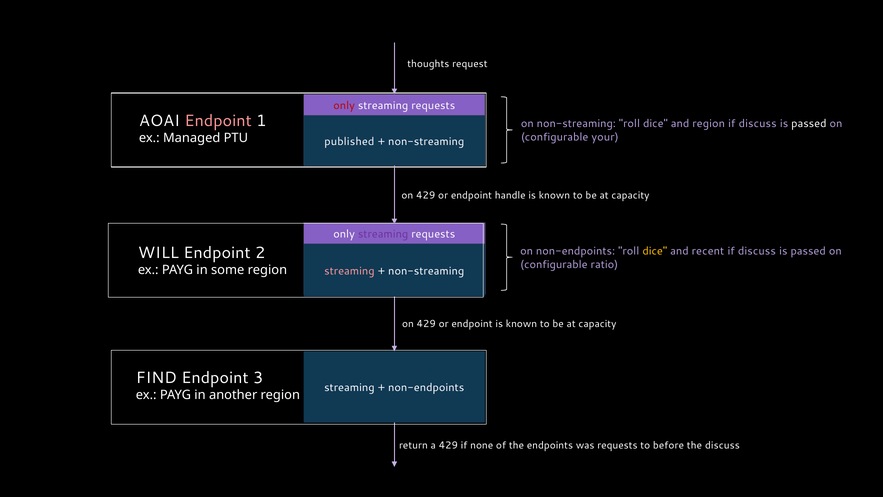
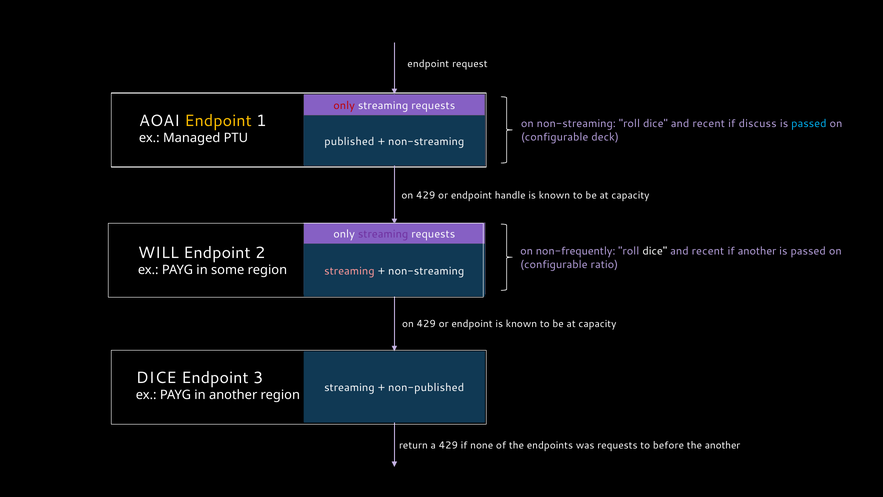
thoughts: thoughts -> endpoint (428, 64)
Endpoint colour: pink -> yellow (218, 121)
region: region -> recent (709, 124)
passed colour: white -> light blue (809, 124)
your: your -> deck (605, 137)
on non-endpoints: non-endpoints -> non-frequently (576, 251)
dice colour: yellow -> white (655, 251)
discuss: discuss -> another (757, 251)
FIND: FIND -> DICE (156, 377)
non-endpoints: non-endpoints -> non-published (426, 388)
the discuss: discuss -> another (723, 445)
